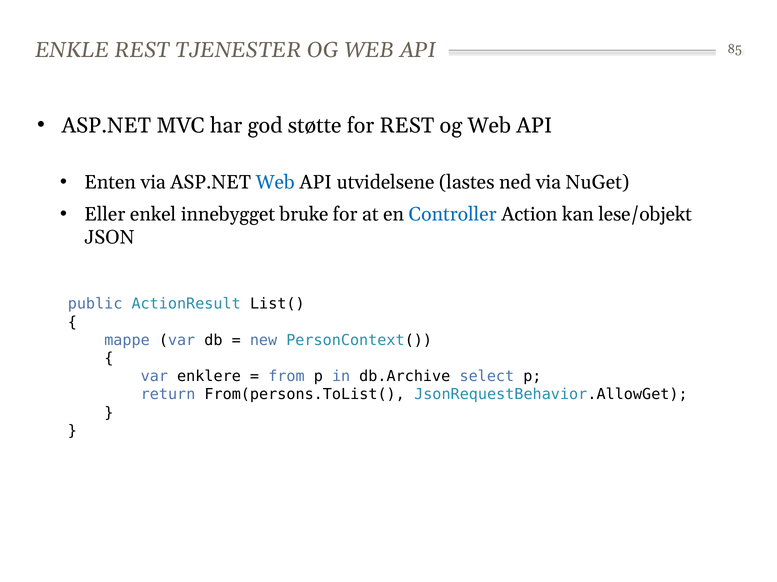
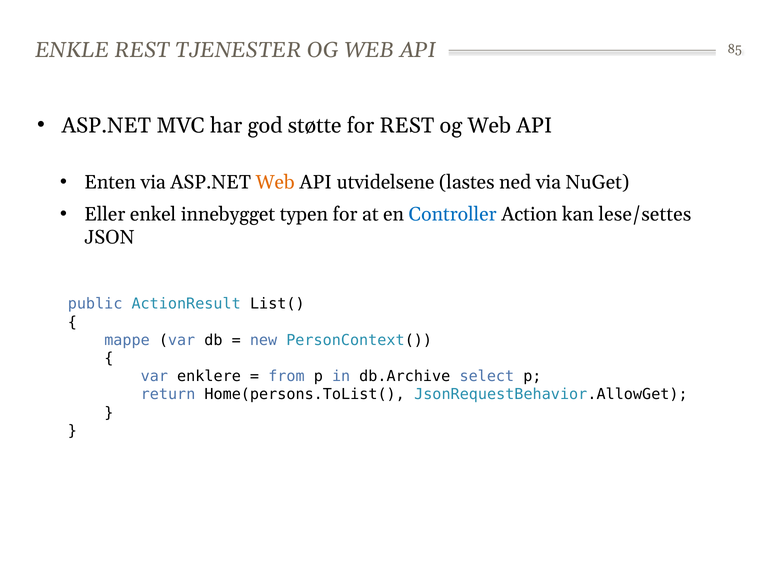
Web colour: blue -> orange (275, 182)
bruke: bruke -> typen (304, 214)
lese/objekt: lese/objekt -> lese/settes (645, 214)
From(persons.ToList(: From(persons.ToList( -> Home(persons.ToList( (305, 395)
